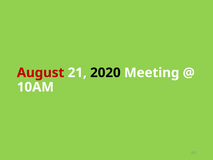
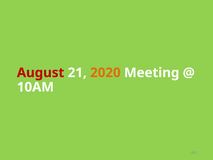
2020 colour: black -> orange (105, 73)
